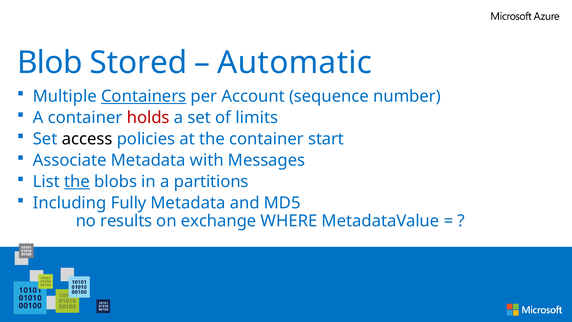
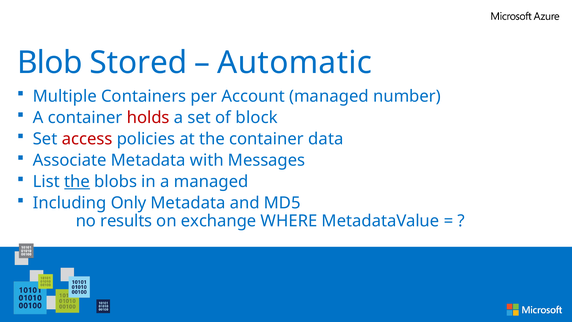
Containers underline: present -> none (144, 96)
Account sequence: sequence -> managed (329, 96)
limits: limits -> block (257, 117)
access colour: black -> red (87, 139)
start: start -> data (326, 139)
a partitions: partitions -> managed (211, 182)
Fully: Fully -> Only (129, 203)
